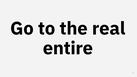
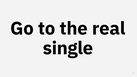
entire: entire -> single (68, 48)
